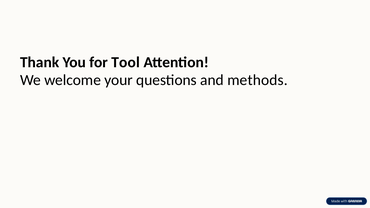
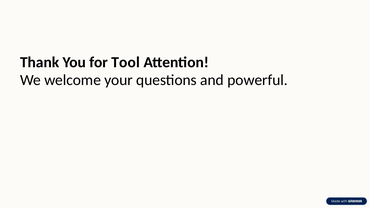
methods: methods -> powerful (258, 80)
